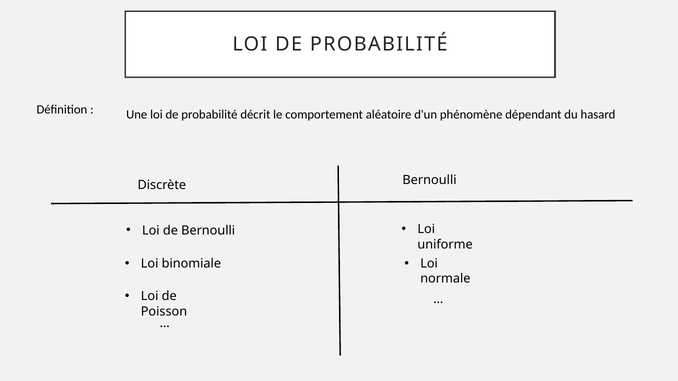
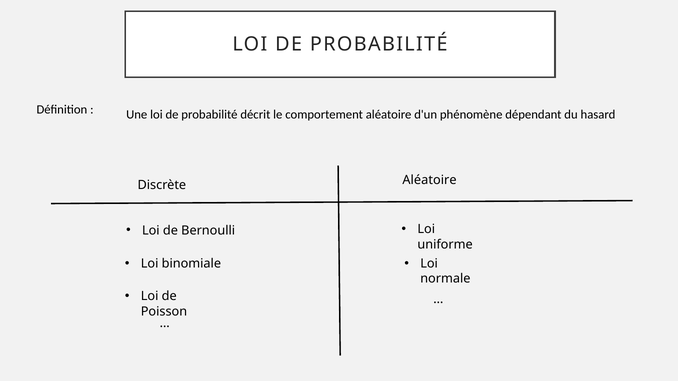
Discrète Bernoulli: Bernoulli -> Aléatoire (430, 180)
